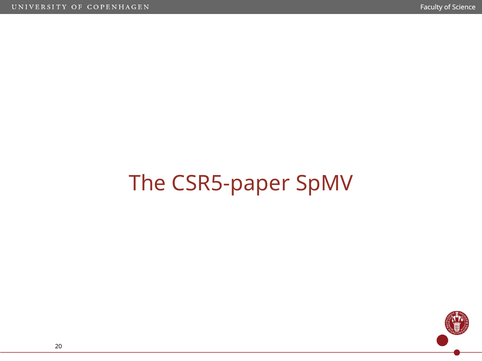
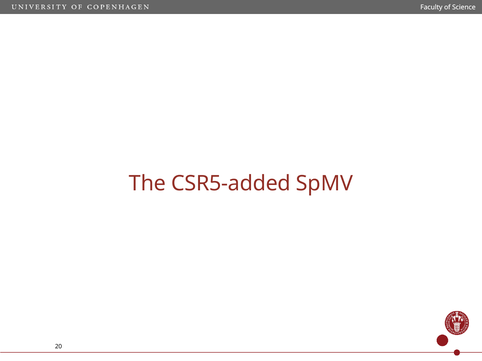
CSR5-paper: CSR5-paper -> CSR5-added (231, 184)
